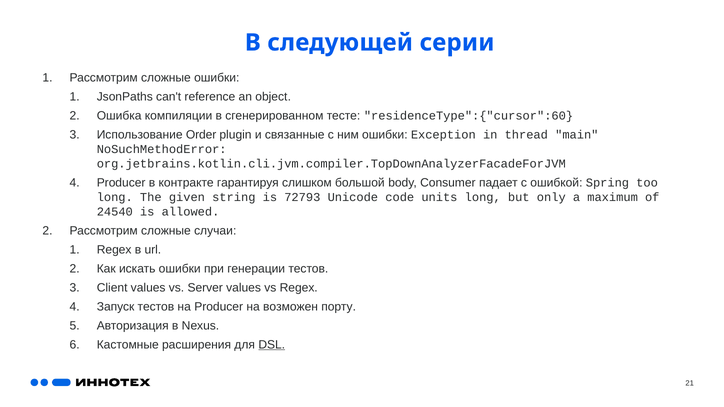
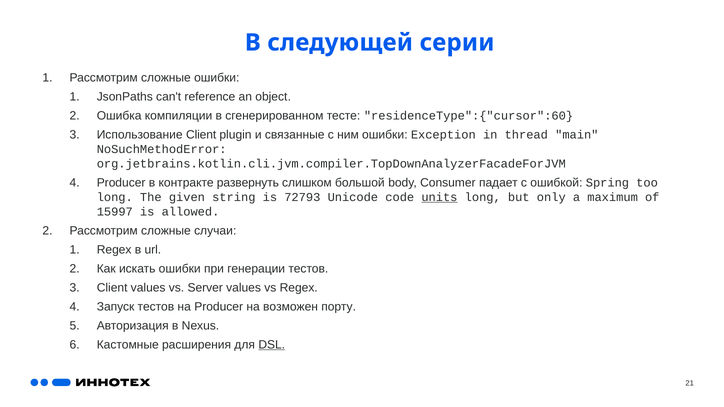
Использование Order: Order -> Client (201, 135)
гарантируя: гарантируя -> развернуть (248, 183)
units underline: none -> present (439, 197)
24540: 24540 -> 15997 (115, 212)
